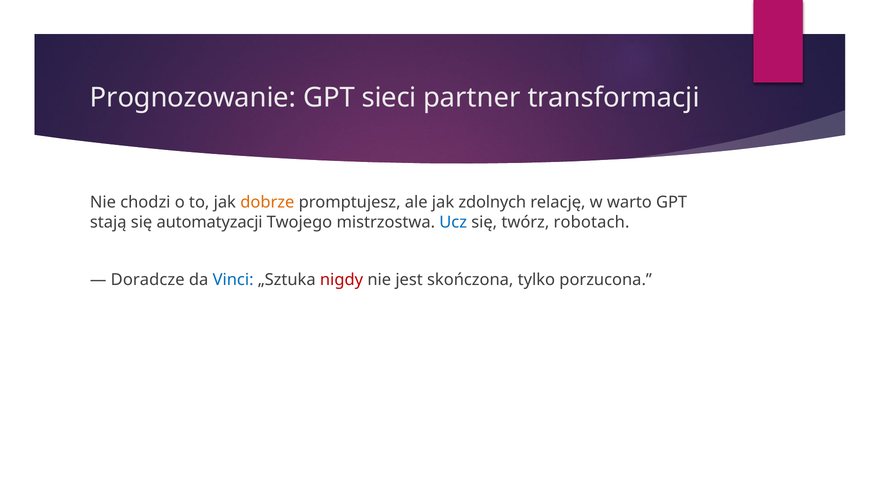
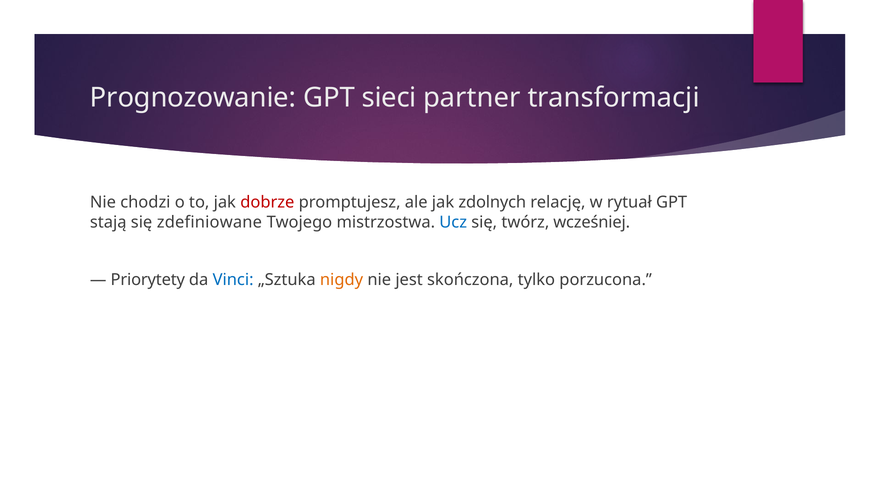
dobrze colour: orange -> red (267, 202)
warto: warto -> rytuał (629, 202)
automatyzacji: automatyzacji -> zdefiniowane (209, 222)
robotach: robotach -> wcześniej (592, 222)
Doradcze: Doradcze -> Priorytety (148, 280)
nigdy colour: red -> orange (342, 280)
